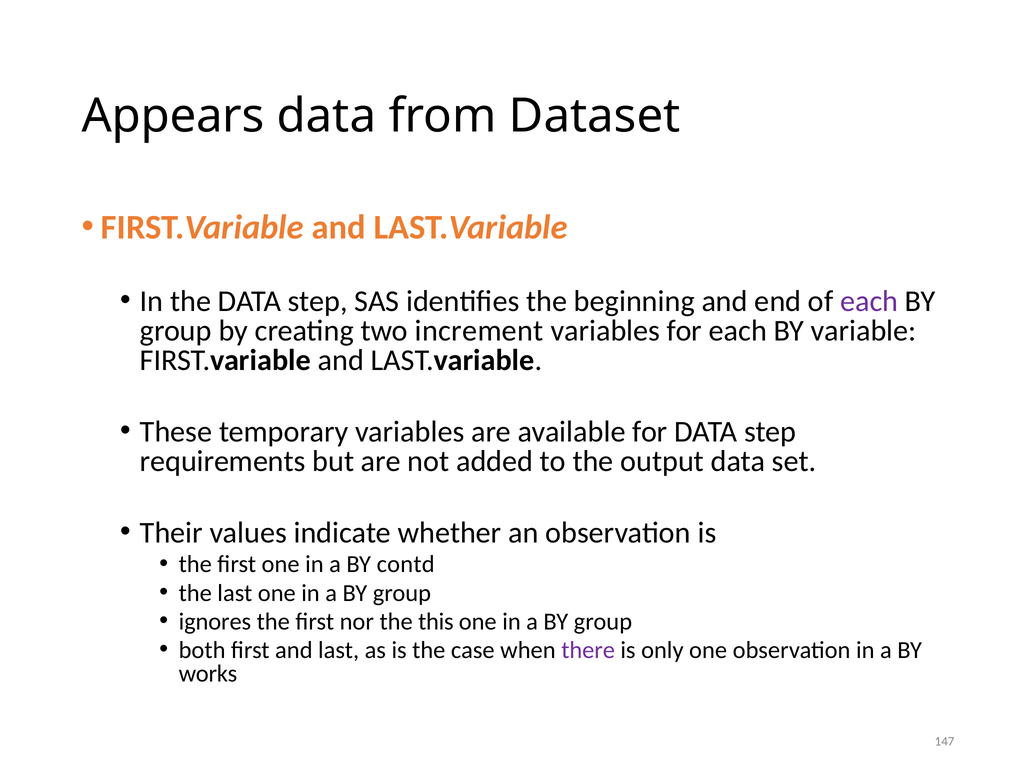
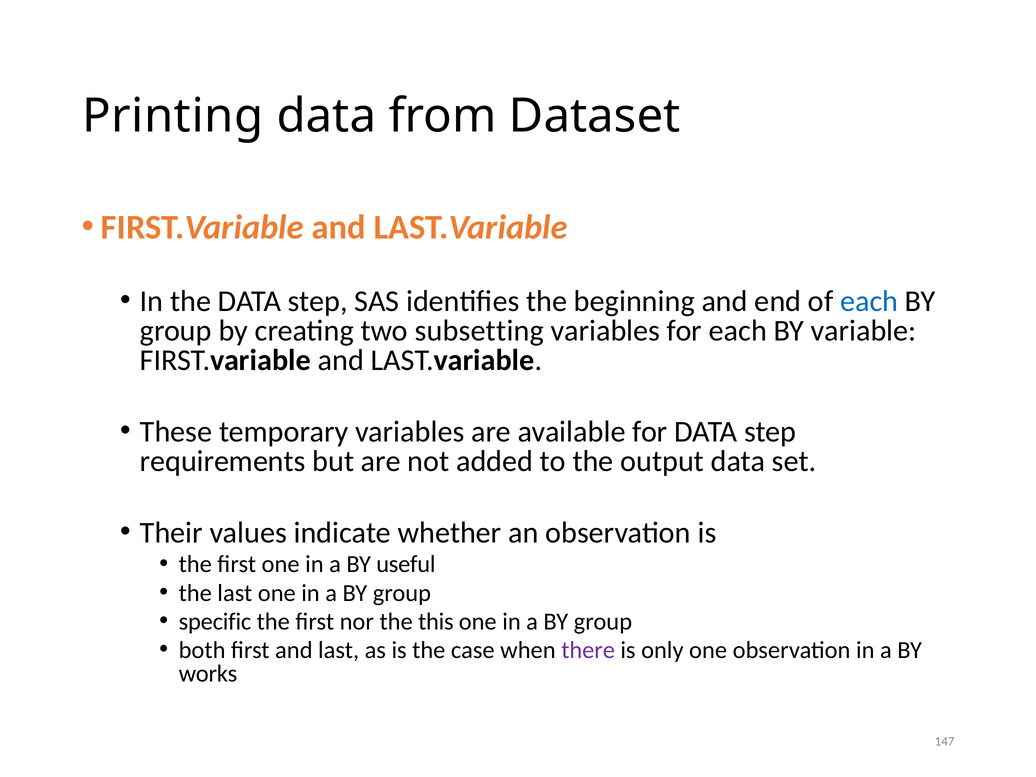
Appears: Appears -> Printing (173, 116)
each colour: purple -> blue (869, 301)
increment: increment -> subsetting (479, 331)
contd: contd -> useful (406, 564)
ignores: ignores -> specific (215, 622)
